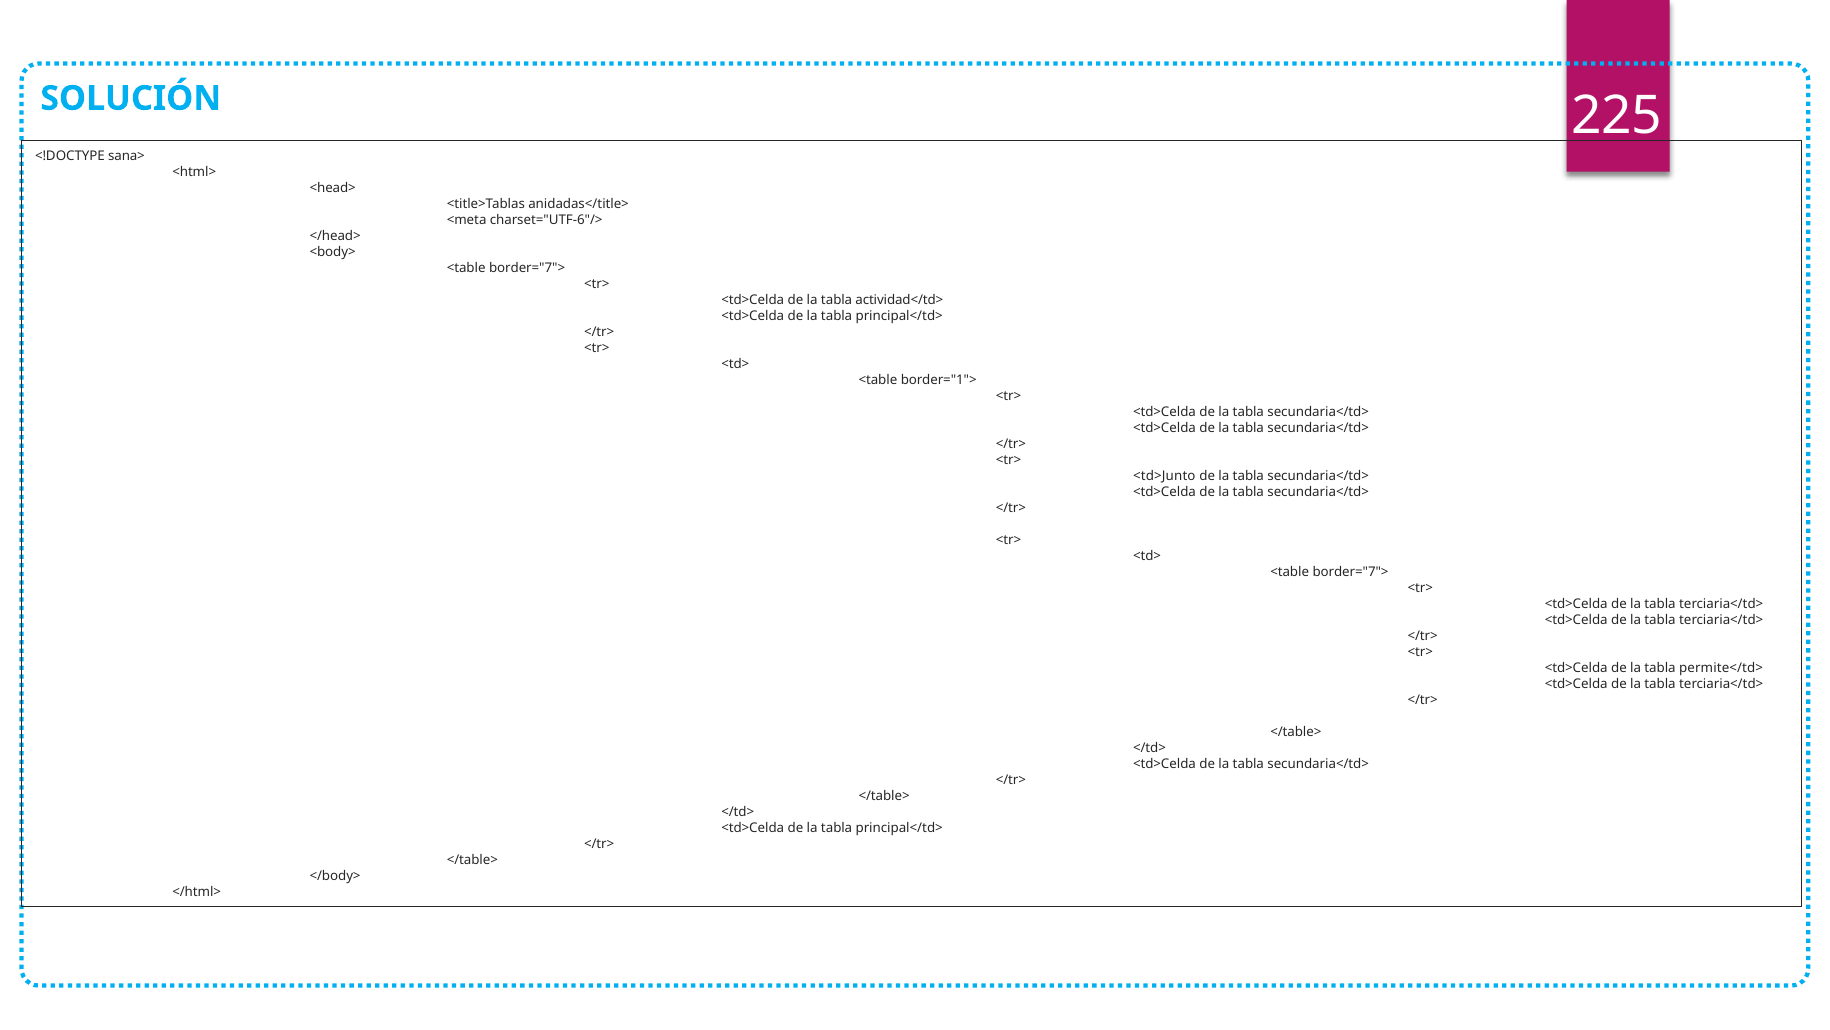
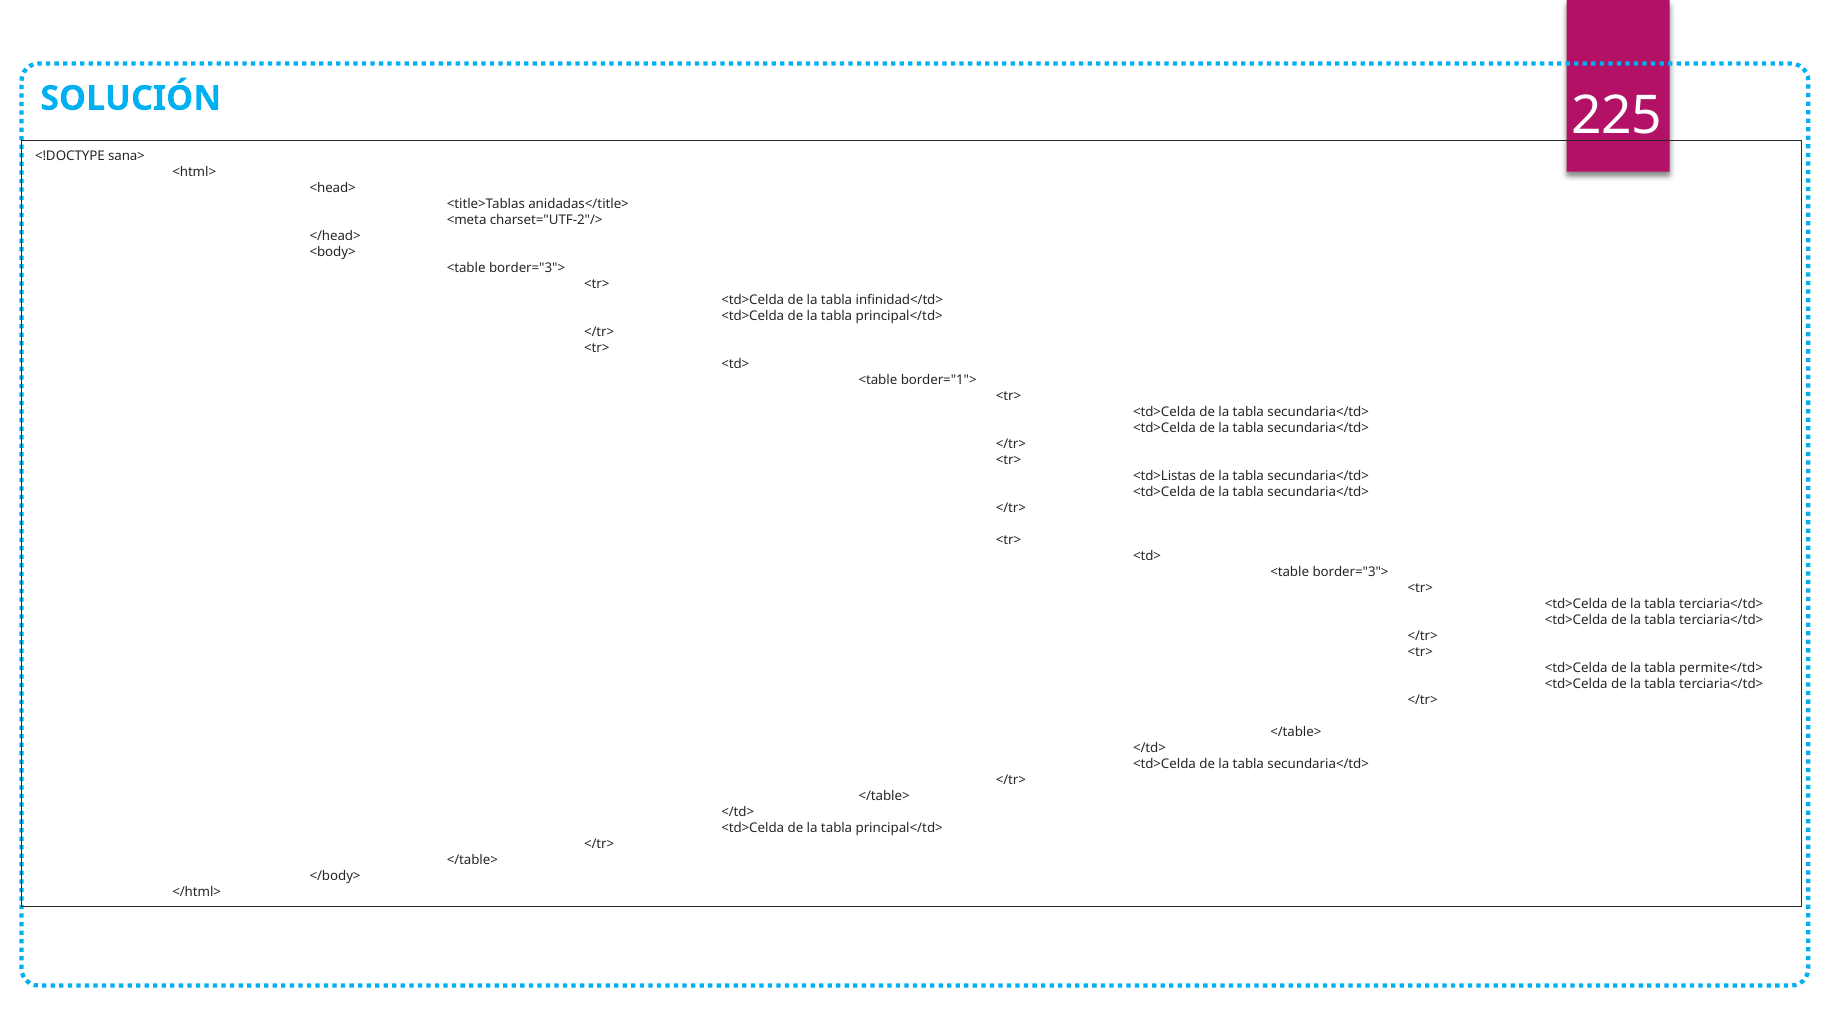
charset="UTF-6"/>: charset="UTF-6"/> -> charset="UTF-2"/> (546, 220)
border="7">: border="7"> -> border="3"> (527, 268)
actividad</td>: actividad</td> -> infinidad</td> (899, 300)
<td>Junto: <td>Junto -> <td>Listas (1164, 476)
border="7">: border="7"> -> border="3"> (1351, 572)
